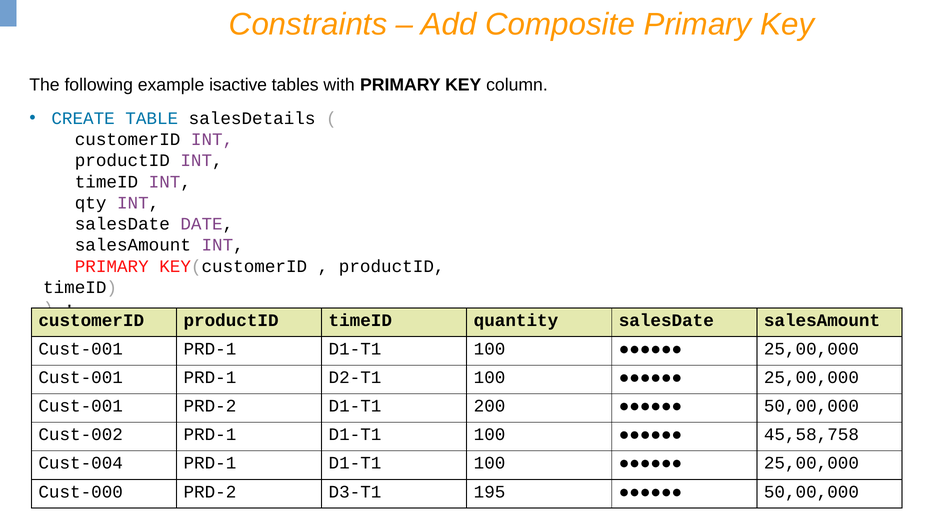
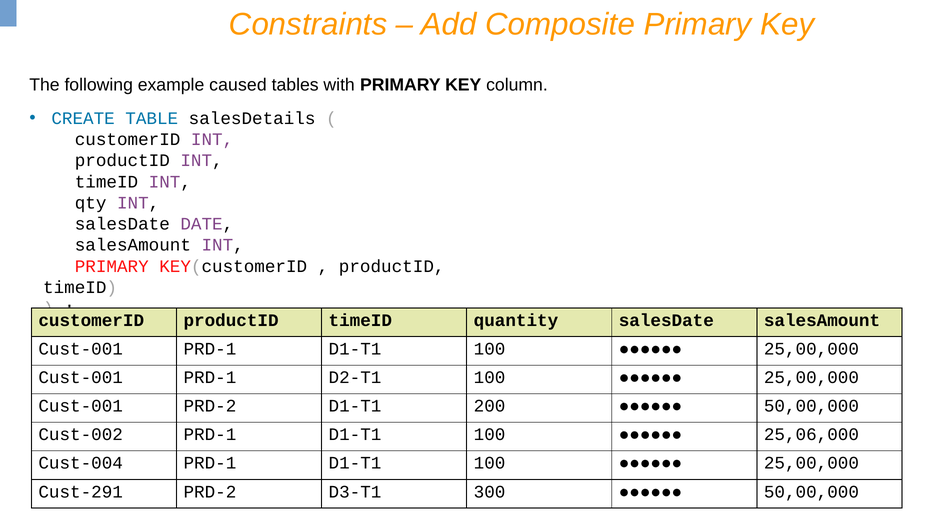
isactive: isactive -> caused (238, 85)
45,58,758: 45,58,758 -> 25,06,000 (811, 435)
Cust-000: Cust-000 -> Cust-291 (81, 492)
195: 195 -> 300 (490, 492)
